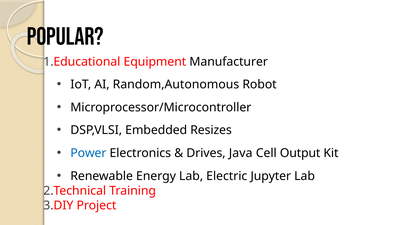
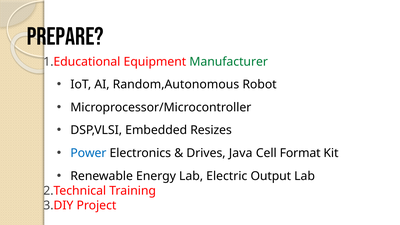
Popular: Popular -> Prepare (65, 36)
Manufacturer colour: black -> green (229, 62)
Output: Output -> Format (300, 153)
Jupyter: Jupyter -> Output (271, 176)
